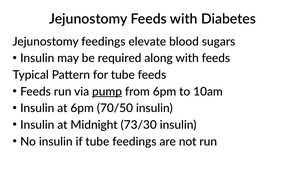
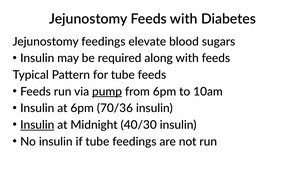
70/50: 70/50 -> 70/36 (115, 108)
Insulin underline: none -> present (37, 125)
73/30: 73/30 -> 40/30 (139, 125)
